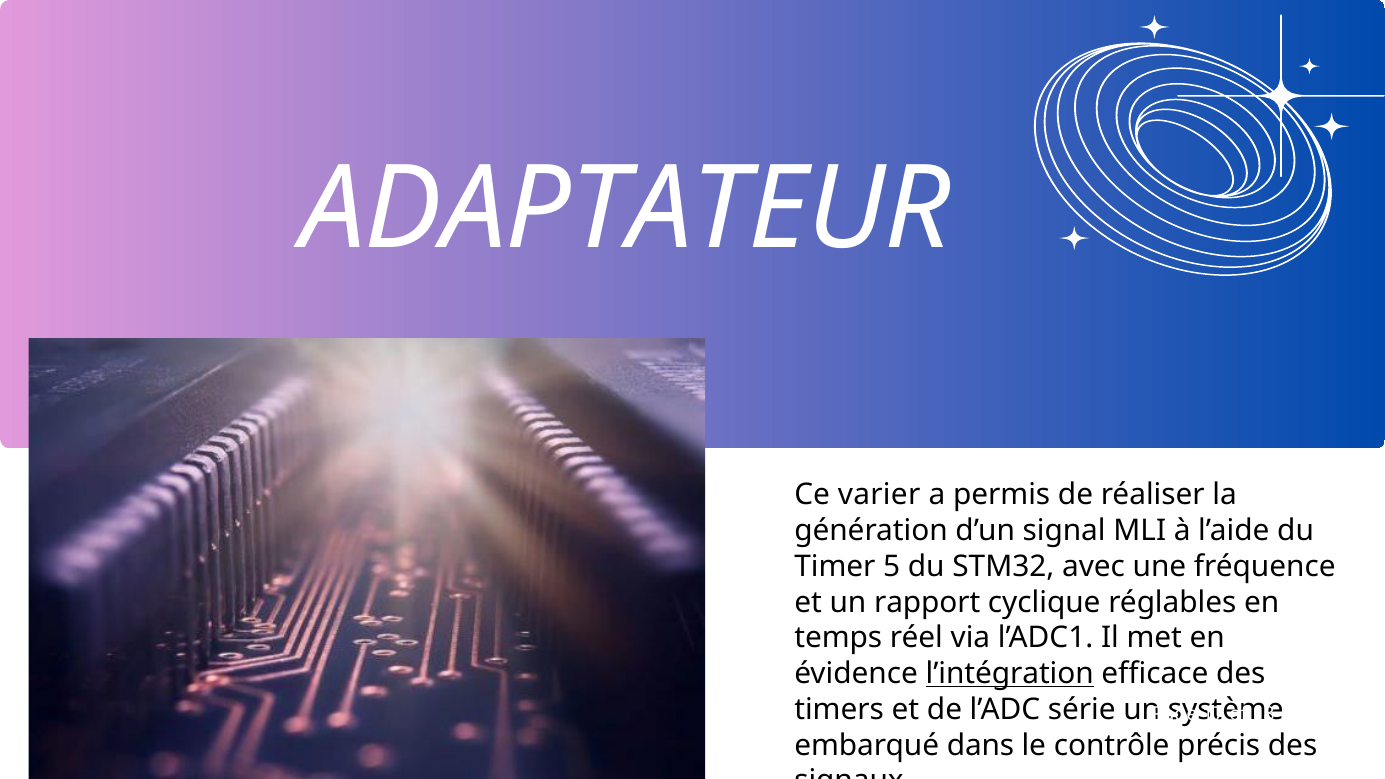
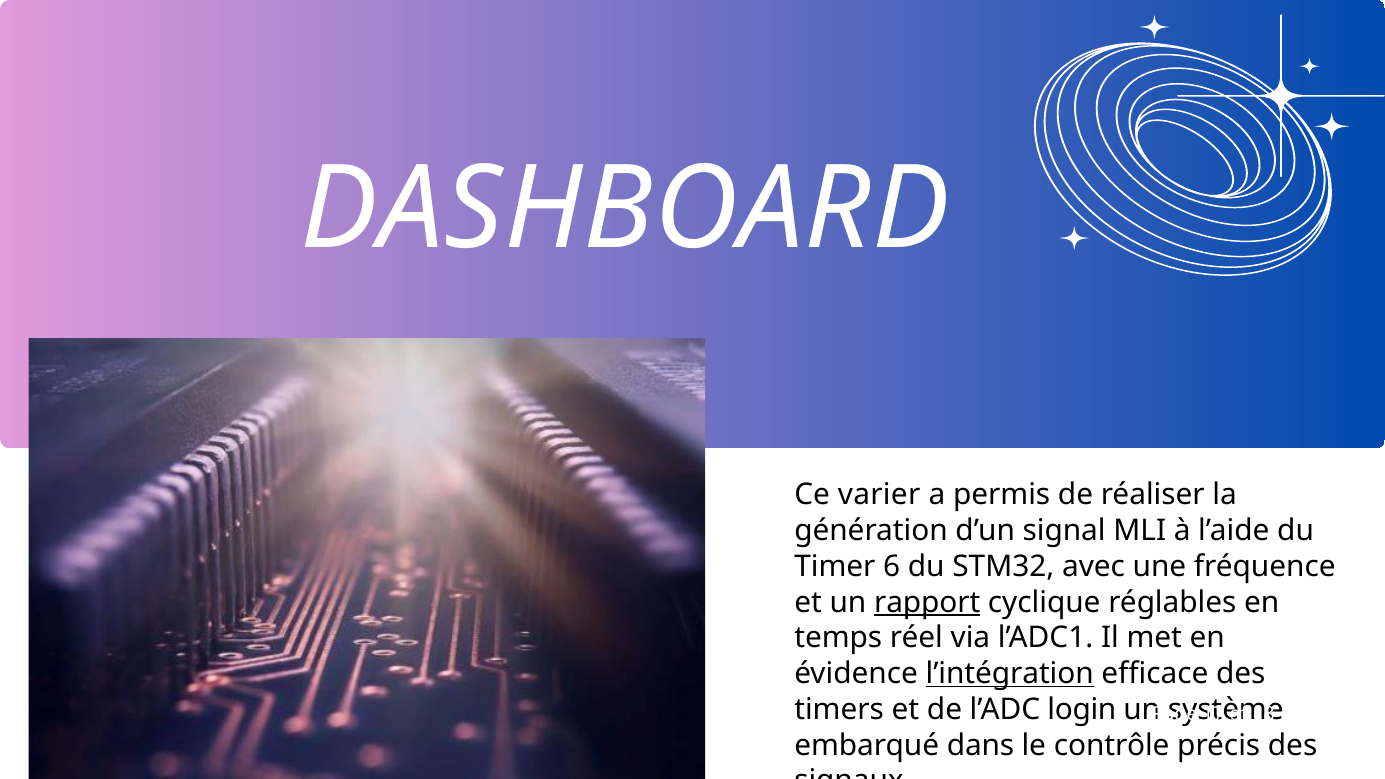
ADAPTATEUR: ADAPTATEUR -> DASHBOARD (625, 209)
5: 5 -> 6 (892, 567)
rapport underline: none -> present (927, 602)
série: série -> login (1082, 710)
